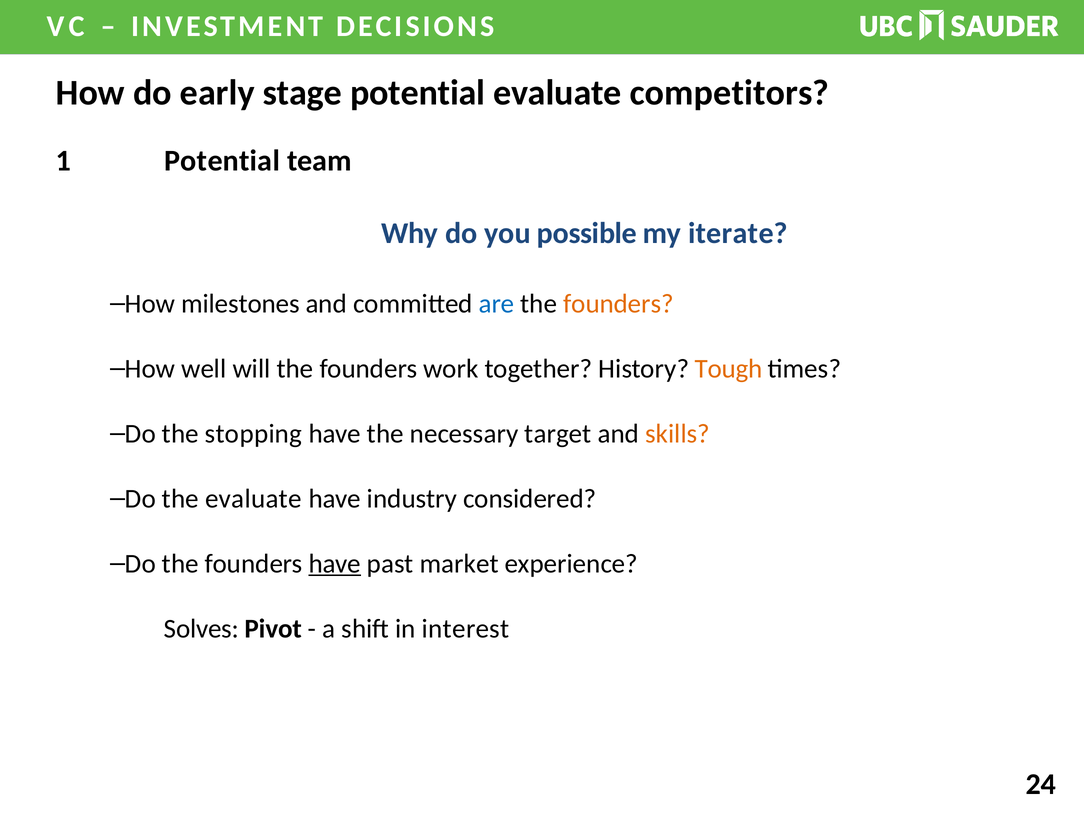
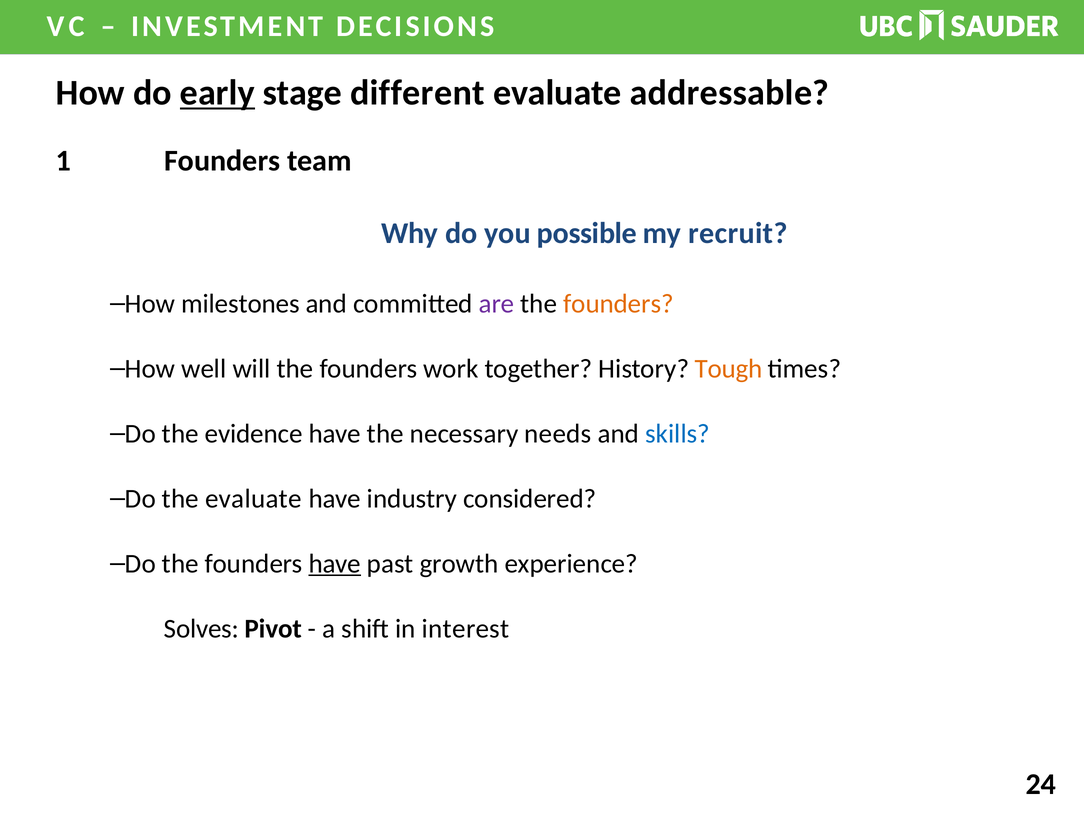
early underline: none -> present (217, 93)
stage potential: potential -> different (417, 93)
competitors: competitors -> addressable (729, 93)
1 Potential: Potential -> Founders (222, 161)
iterate: iterate -> recruit (738, 233)
are colour: blue -> purple (497, 304)
stopping: stopping -> evidence (254, 434)
target: target -> needs (558, 434)
skills colour: orange -> blue (678, 434)
market: market -> growth (459, 564)
